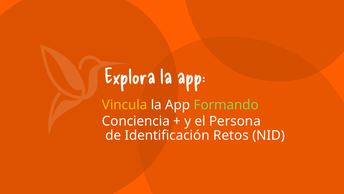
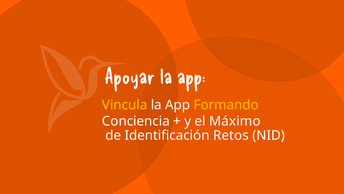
Explora: Explora -> Apoyar (130, 77)
Formando colour: light green -> yellow (226, 105)
Persona: Persona -> Máximo (235, 121)
